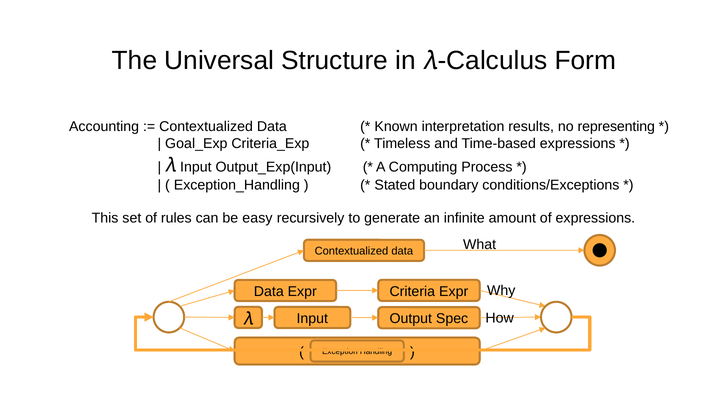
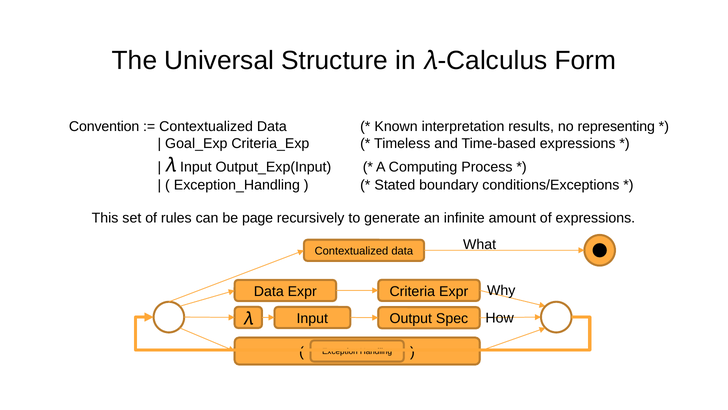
Accounting: Accounting -> Convention (104, 127)
easy: easy -> page (258, 218)
